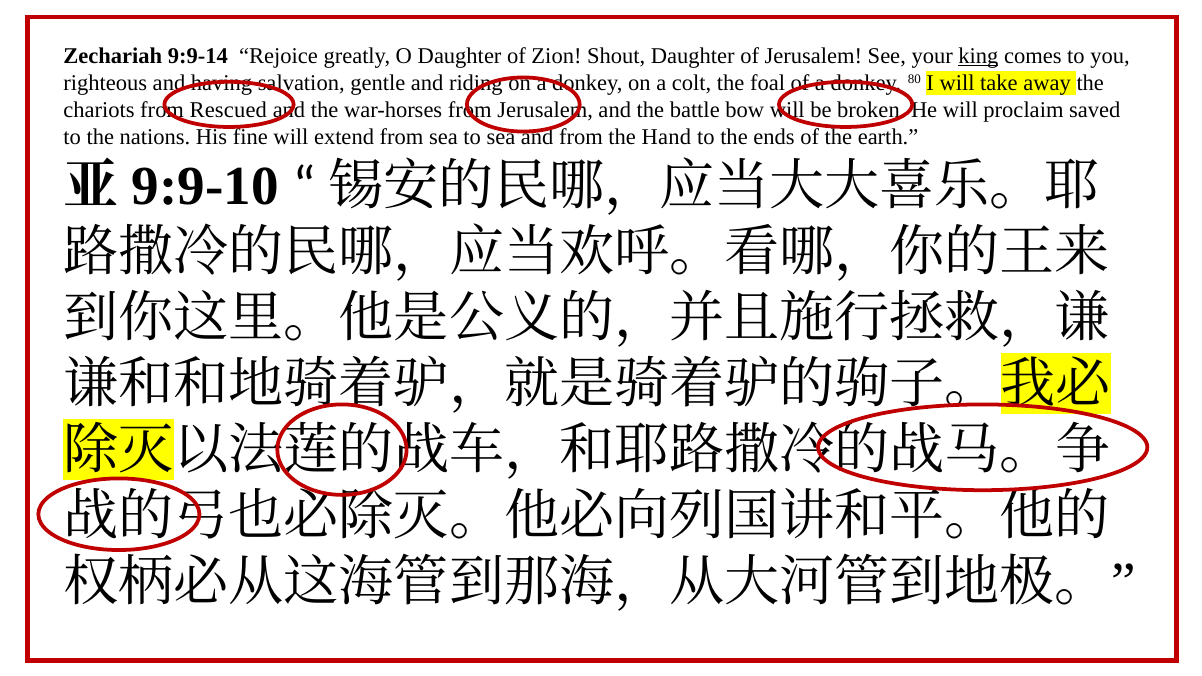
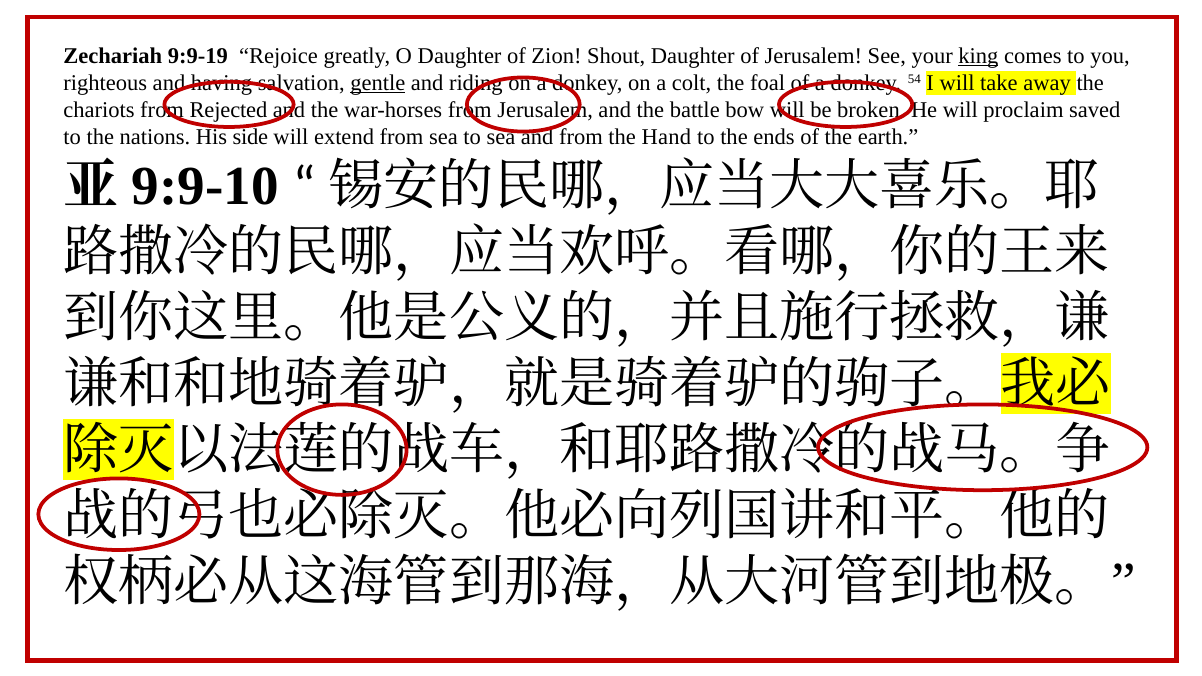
9:9-14: 9:9-14 -> 9:9-19 (198, 56)
gentle underline: none -> present (378, 83)
80: 80 -> 54 (914, 79)
Rescued: Rescued -> Rejected (228, 110)
fine: fine -> side (250, 137)
